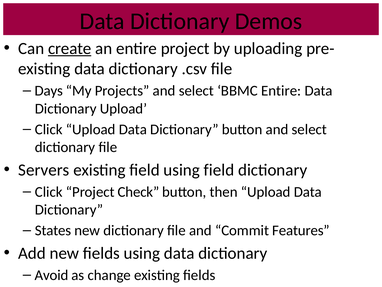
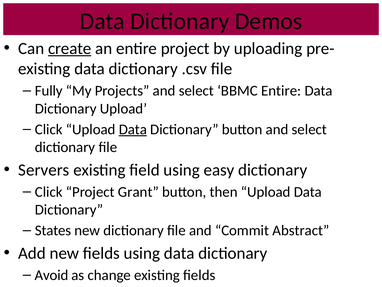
Days: Days -> Fully (49, 91)
Data underline: none -> present (133, 129)
using field: field -> easy (219, 170)
Check: Check -> Grant (138, 192)
Features: Features -> Abstract (301, 230)
